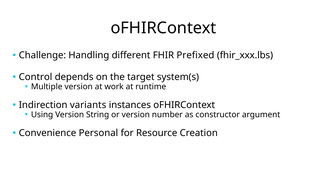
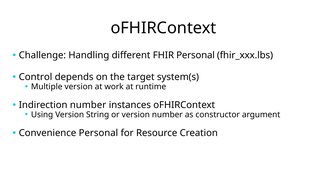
FHIR Prefixed: Prefixed -> Personal (196, 55)
Indirection variants: variants -> number (88, 105)
